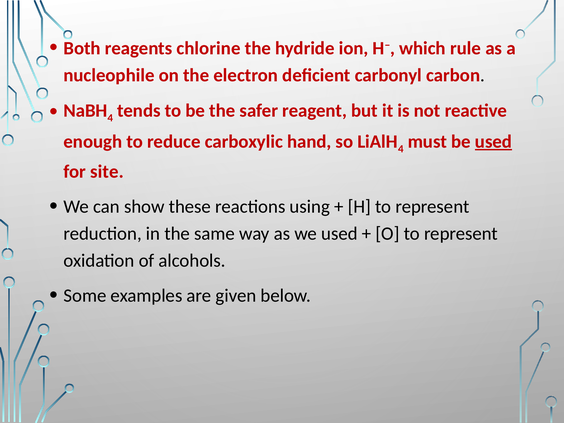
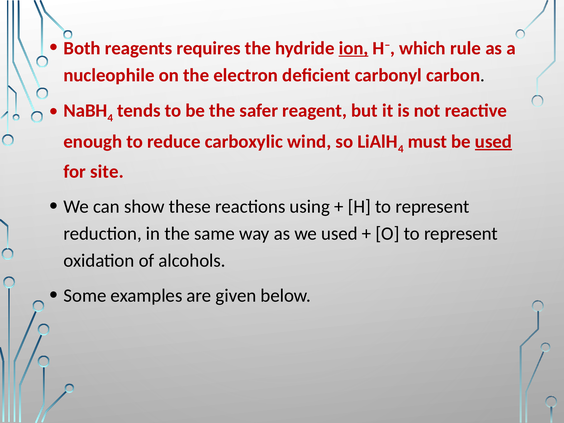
chlorine: chlorine -> requires (209, 48)
ion underline: none -> present (354, 48)
hand: hand -> wind (309, 142)
